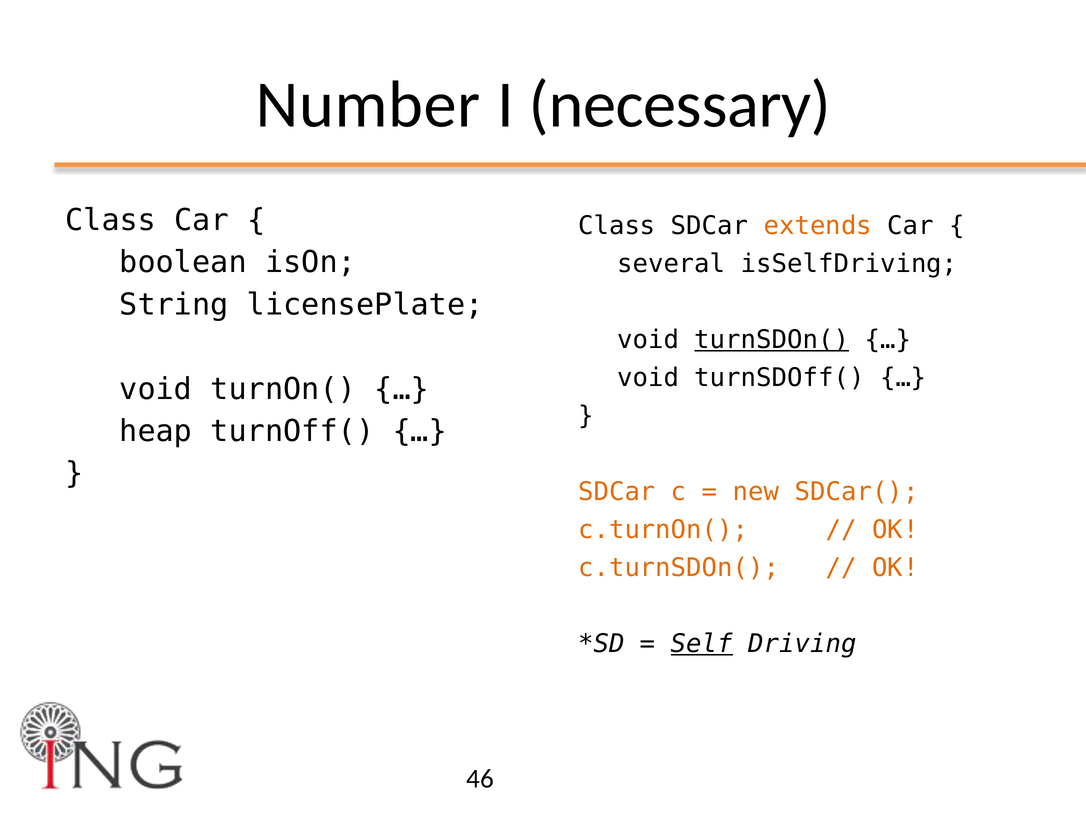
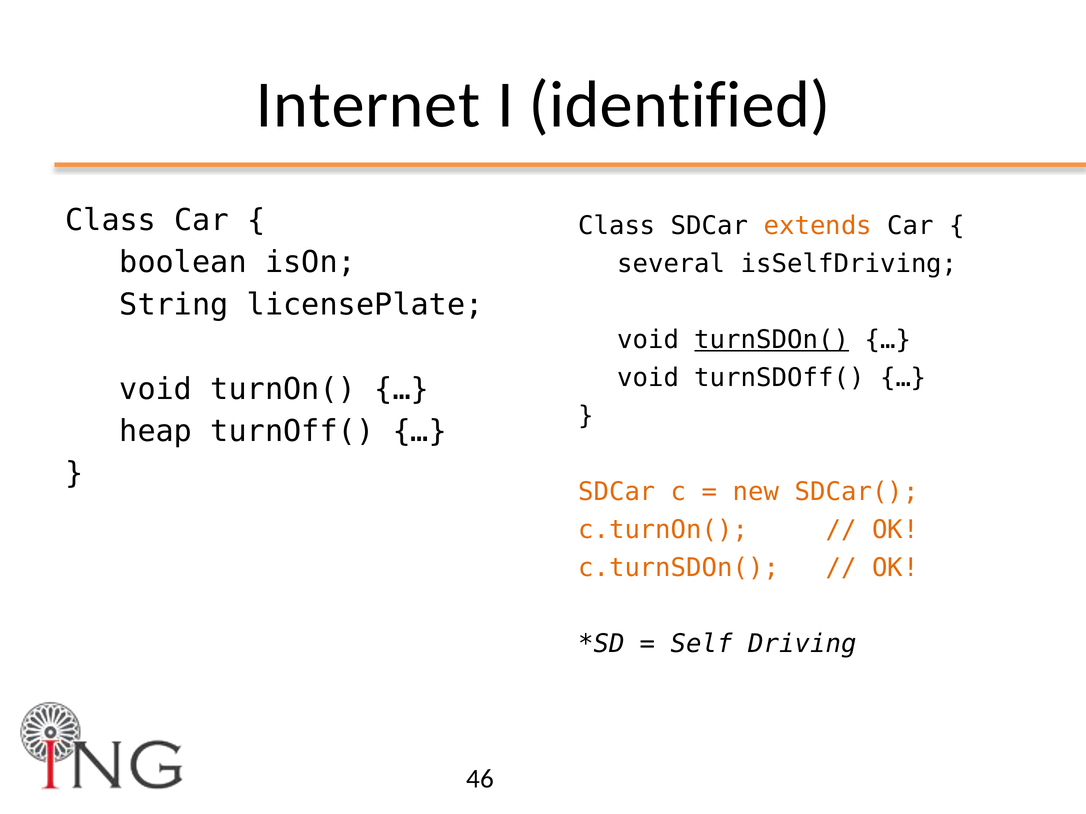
Number: Number -> Internet (368, 105)
necessary: necessary -> identified (680, 105)
Self underline: present -> none (702, 644)
